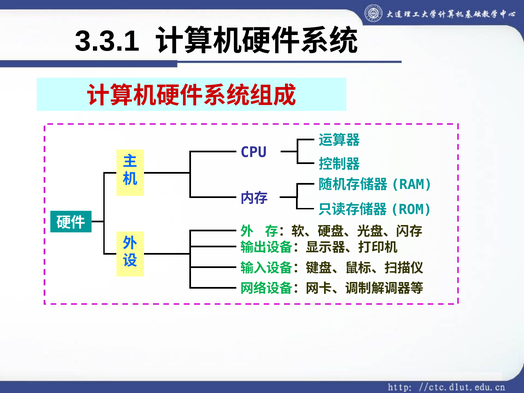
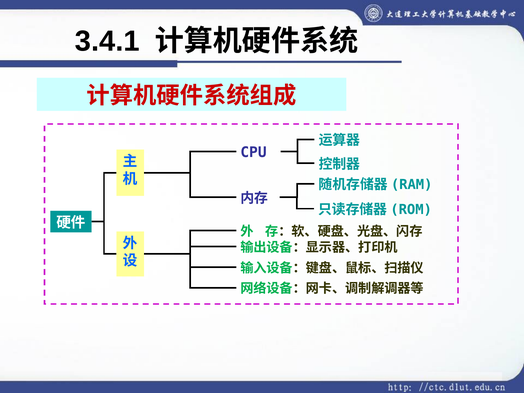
3.3.1: 3.3.1 -> 3.4.1 (107, 41)
